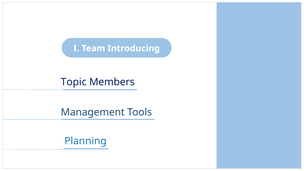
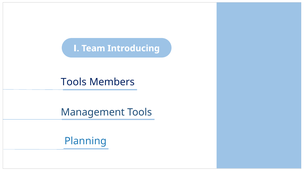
Topic: Topic -> Tools (74, 82)
